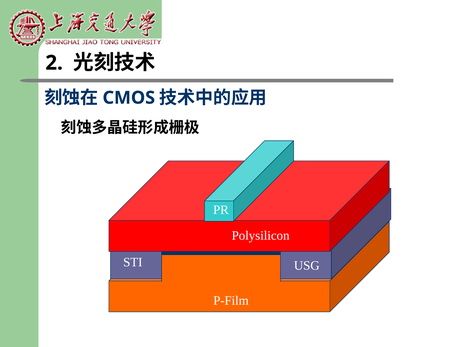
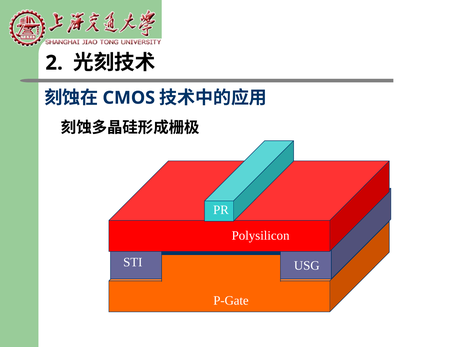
P-Film: P-Film -> P-Gate (231, 300)
